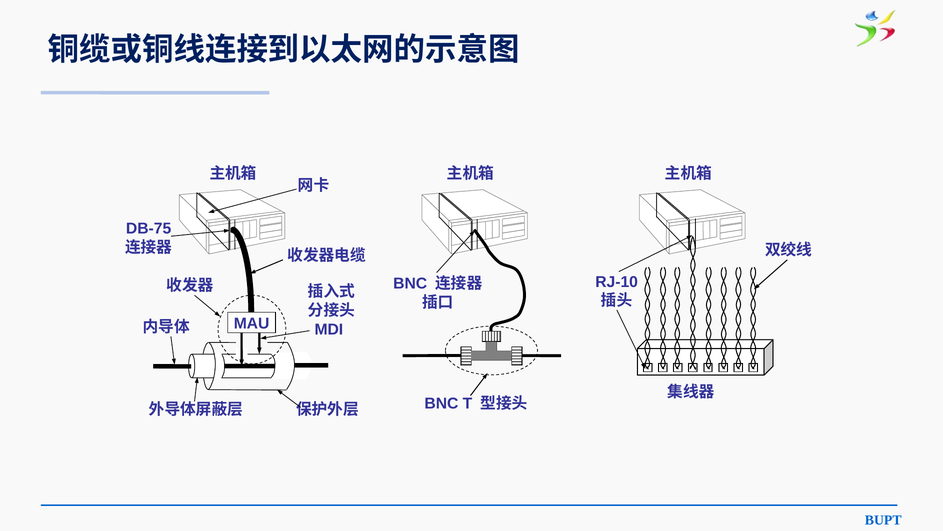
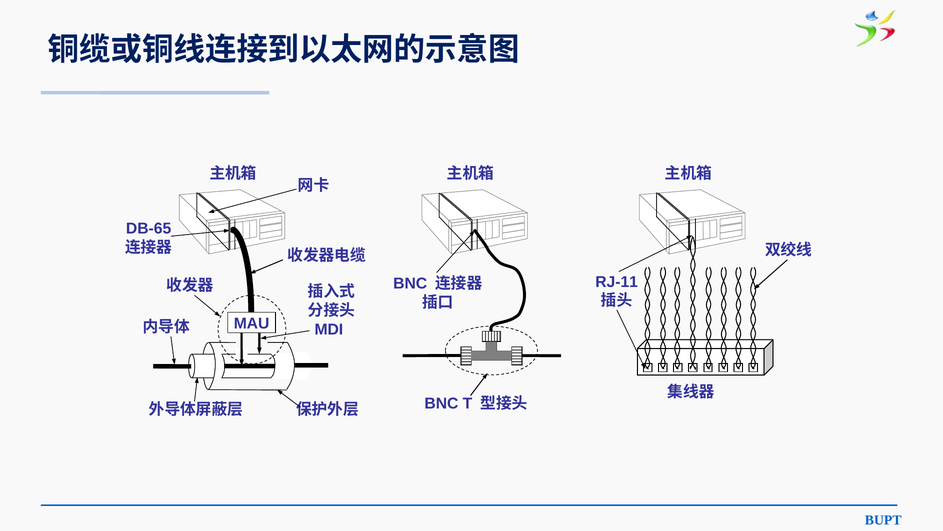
DB-75: DB-75 -> DB-65 (149, 228)
RJ-10: RJ-10 -> RJ-11 (617, 282)
